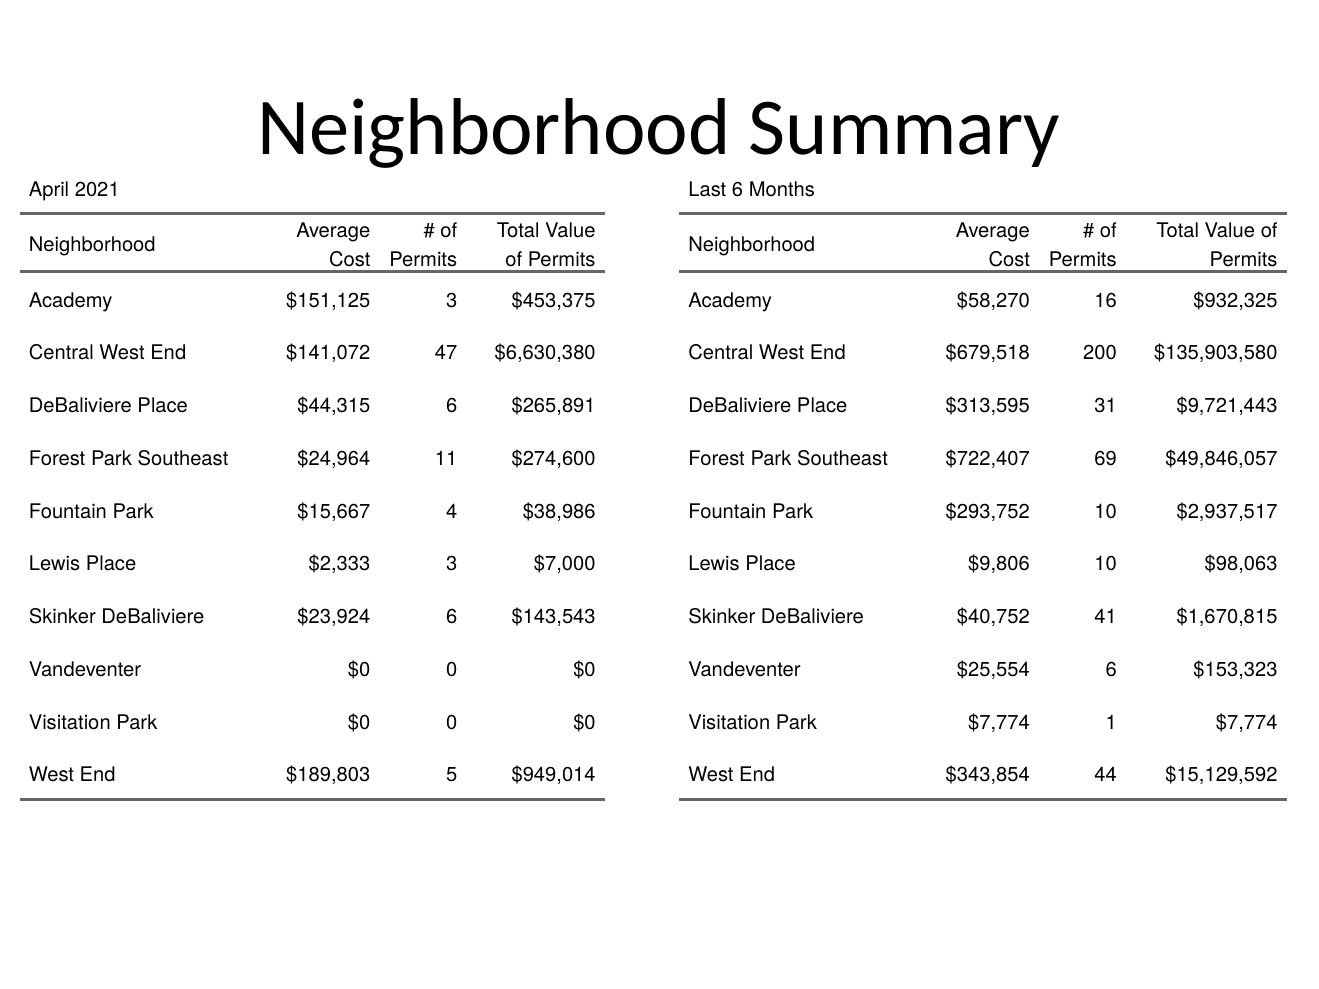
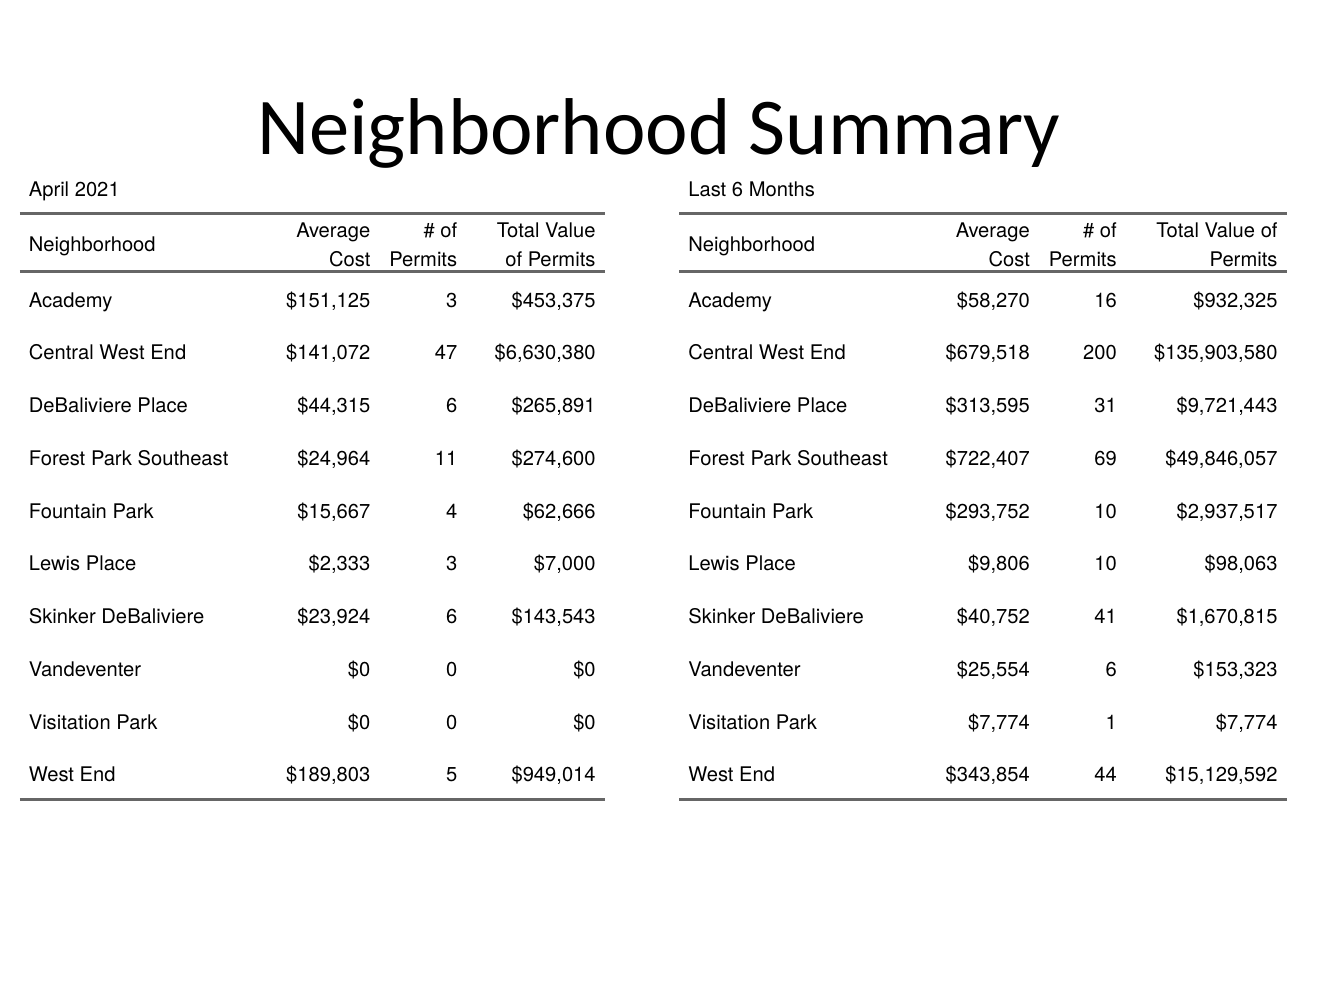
$38,986: $38,986 -> $62,666 (559, 512)
